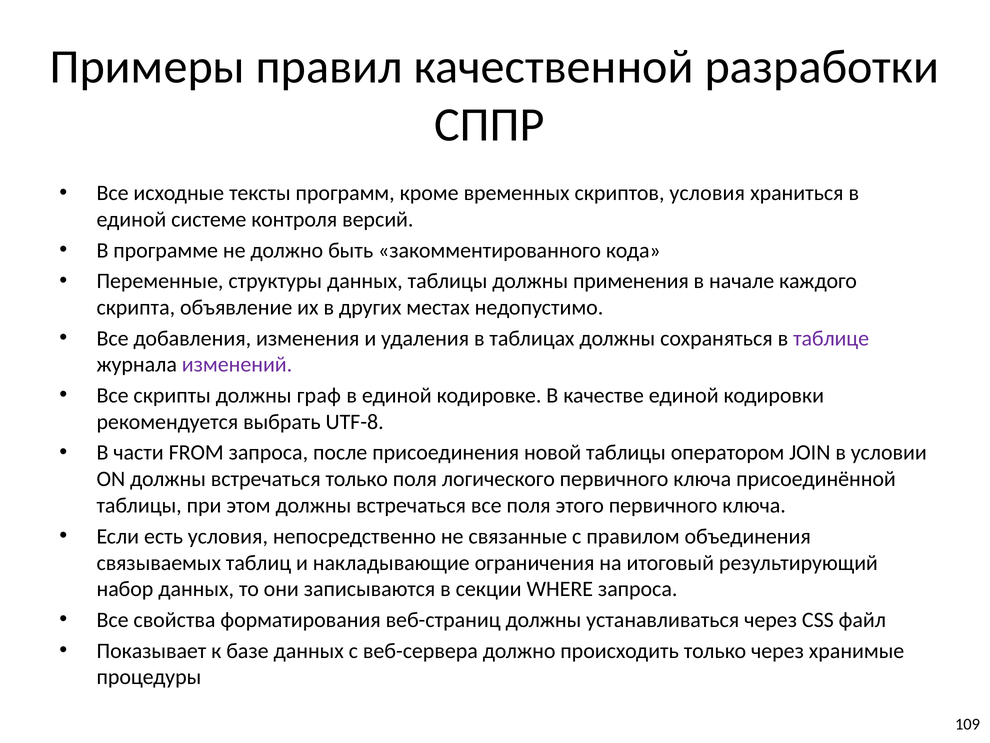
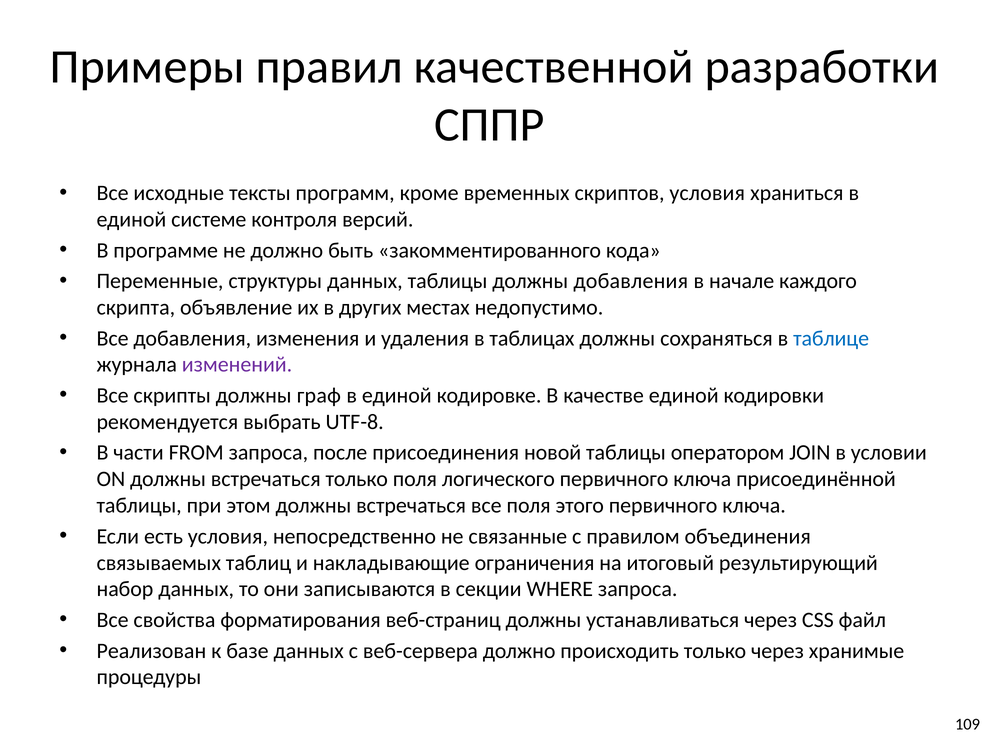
должны применения: применения -> добавления (631, 281)
таблице colour: purple -> blue (831, 338)
Показывает: Показывает -> Реализован (151, 650)
